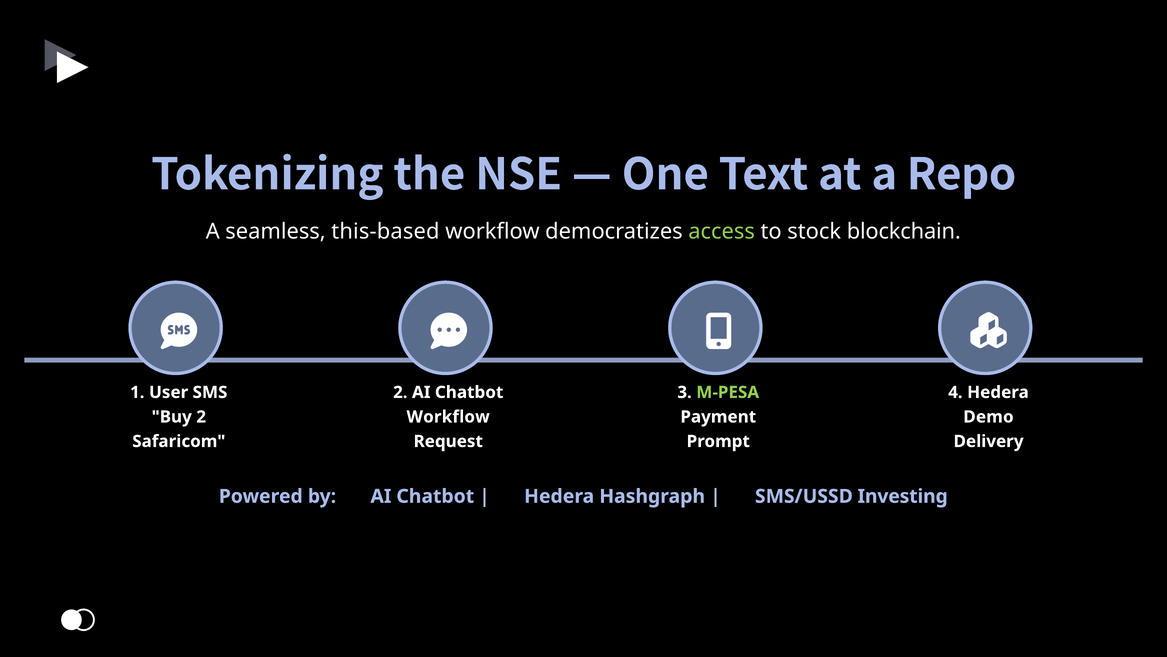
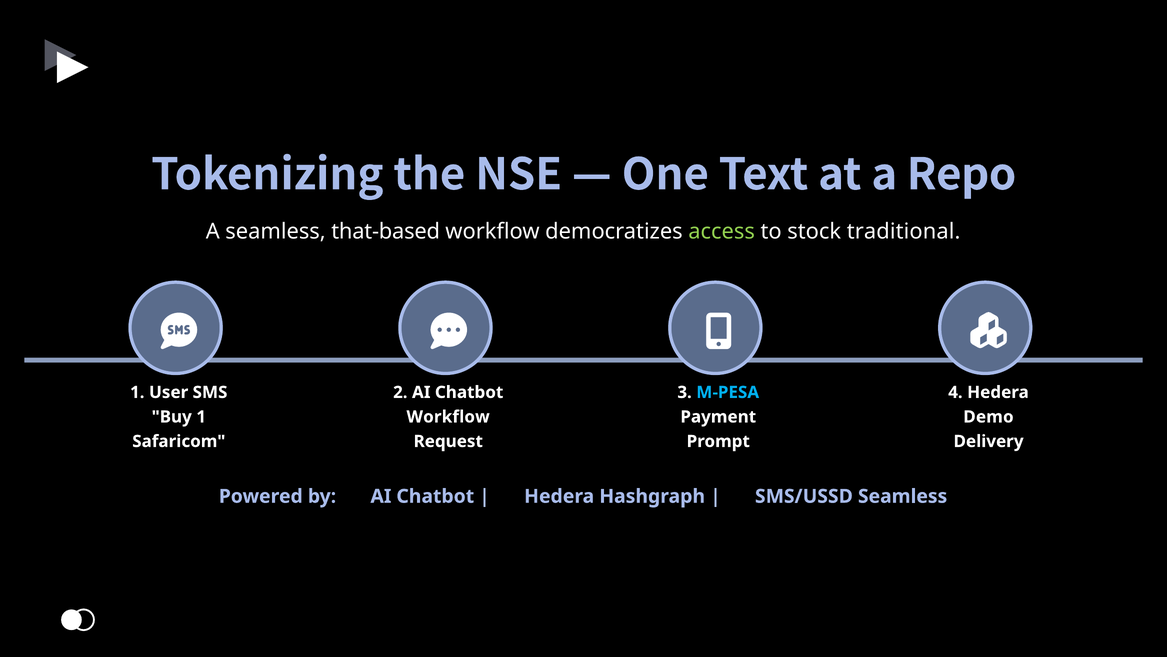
this-based: this-based -> that-based (386, 232)
blockchain: blockchain -> traditional (904, 232)
M-PESA colour: light green -> light blue (728, 392)
Buy 2: 2 -> 1 (201, 417)
SMS/USSD Investing: Investing -> Seamless (903, 496)
